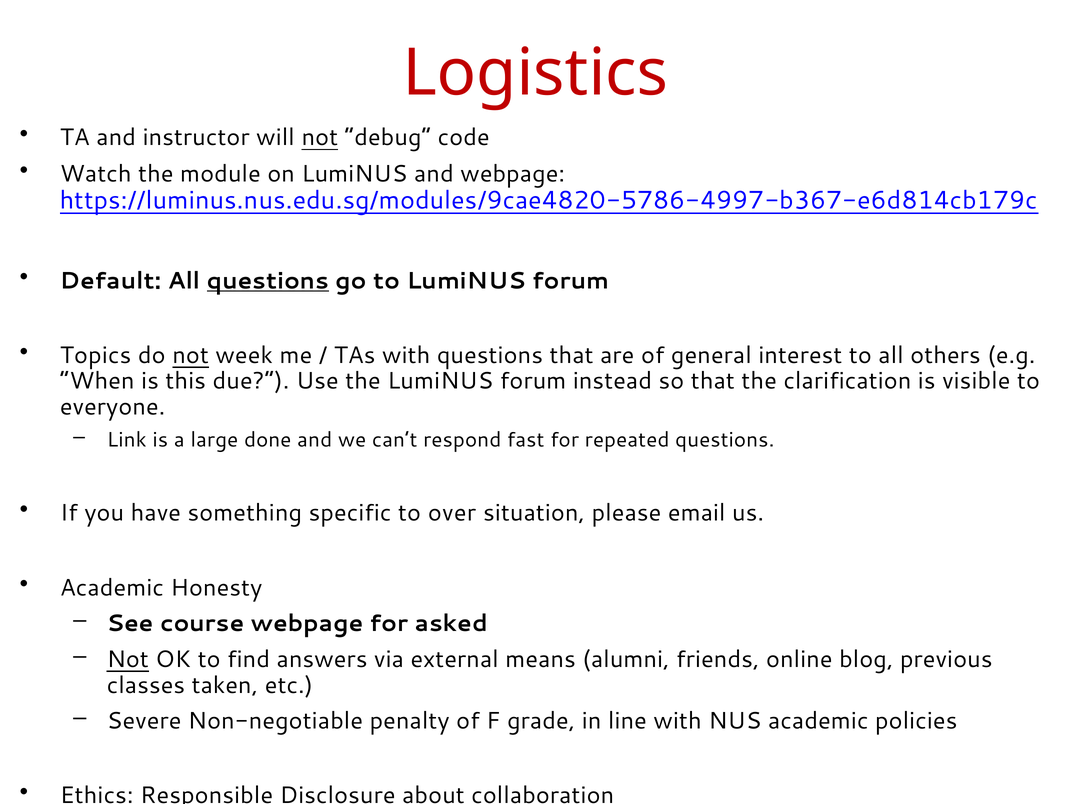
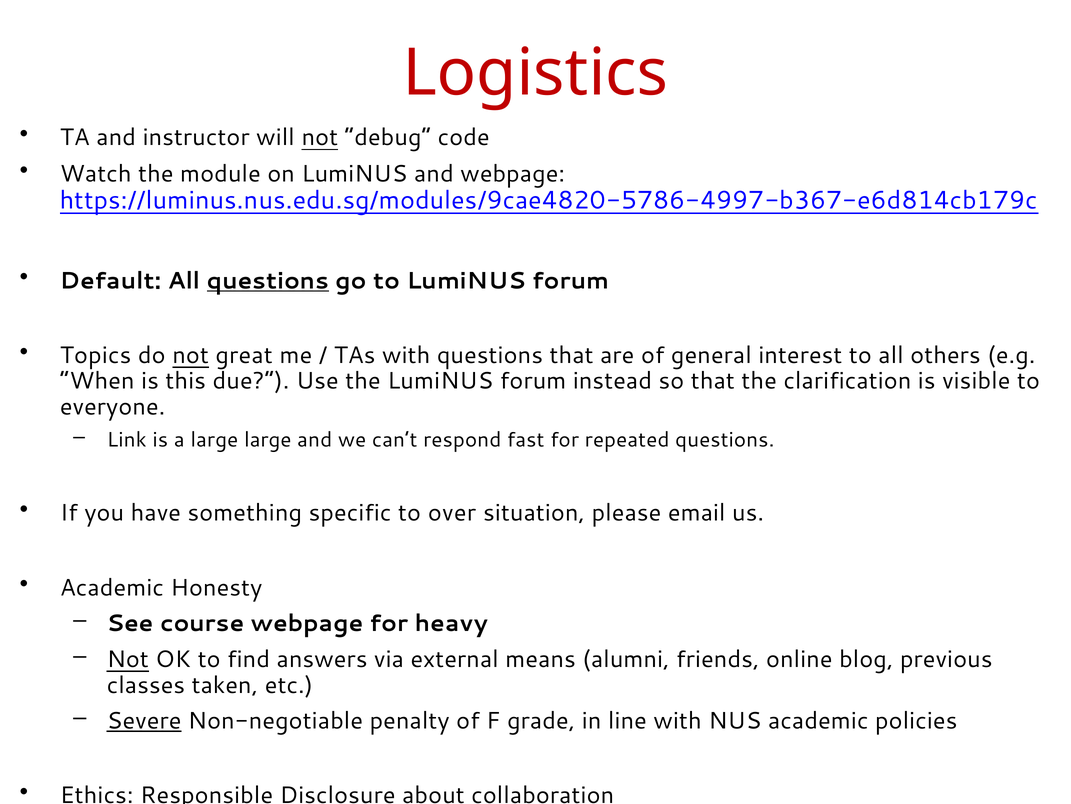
week: week -> great (244, 355)
large done: done -> large (268, 439)
asked: asked -> heavy (451, 623)
Severe underline: none -> present (144, 720)
